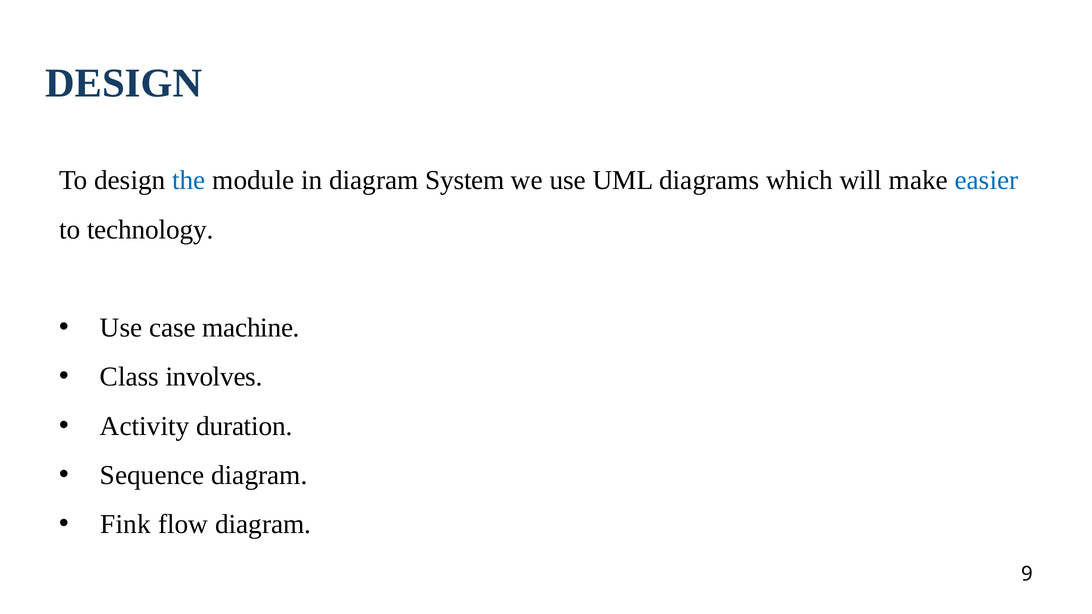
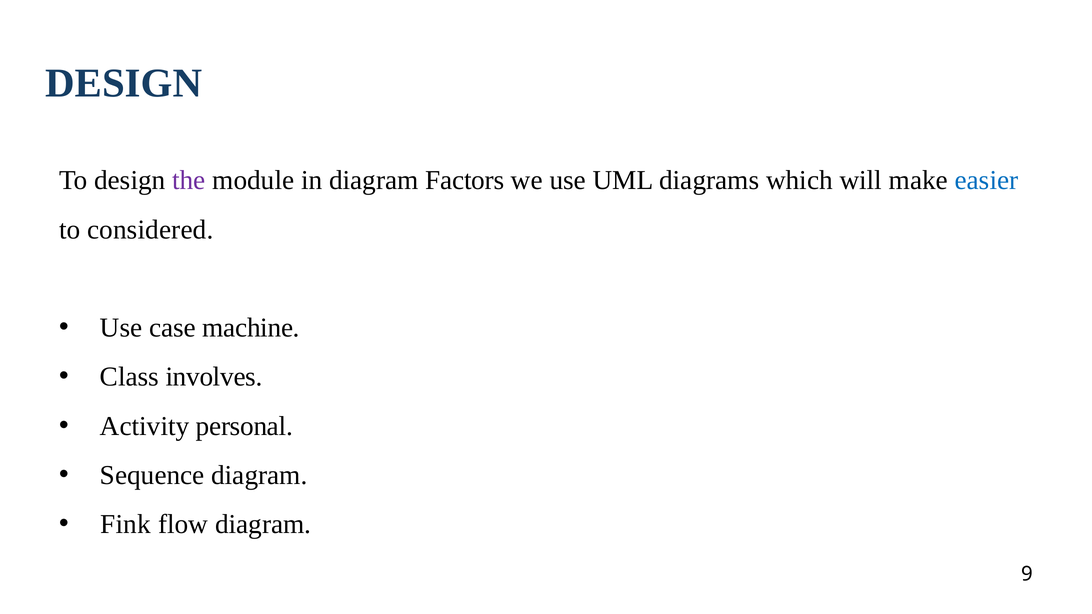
the colour: blue -> purple (189, 180)
System: System -> Factors (465, 180)
technology: technology -> considered (150, 230)
duration: duration -> personal (244, 426)
